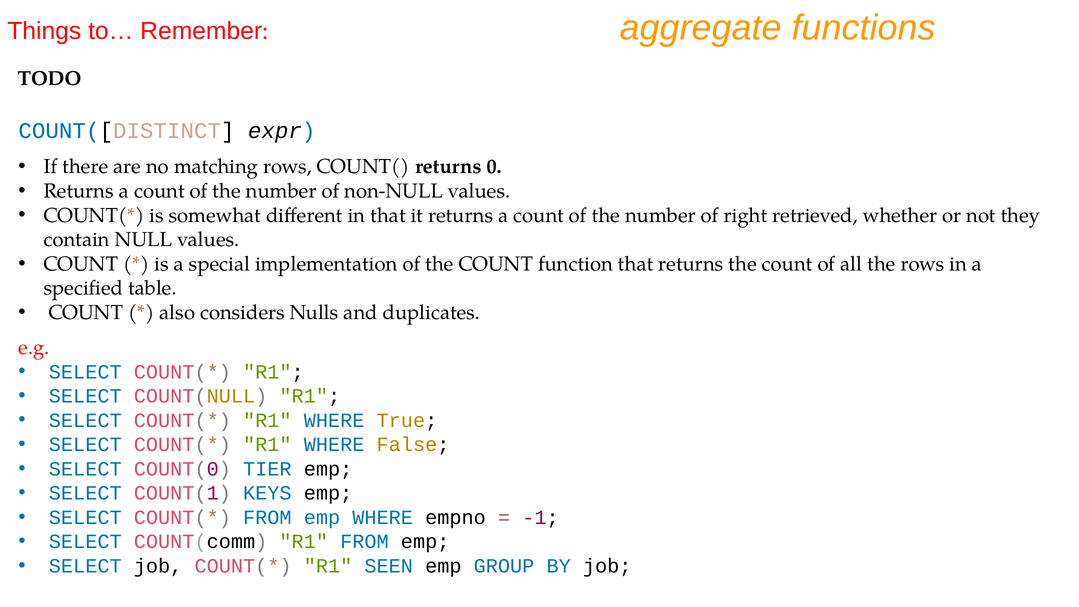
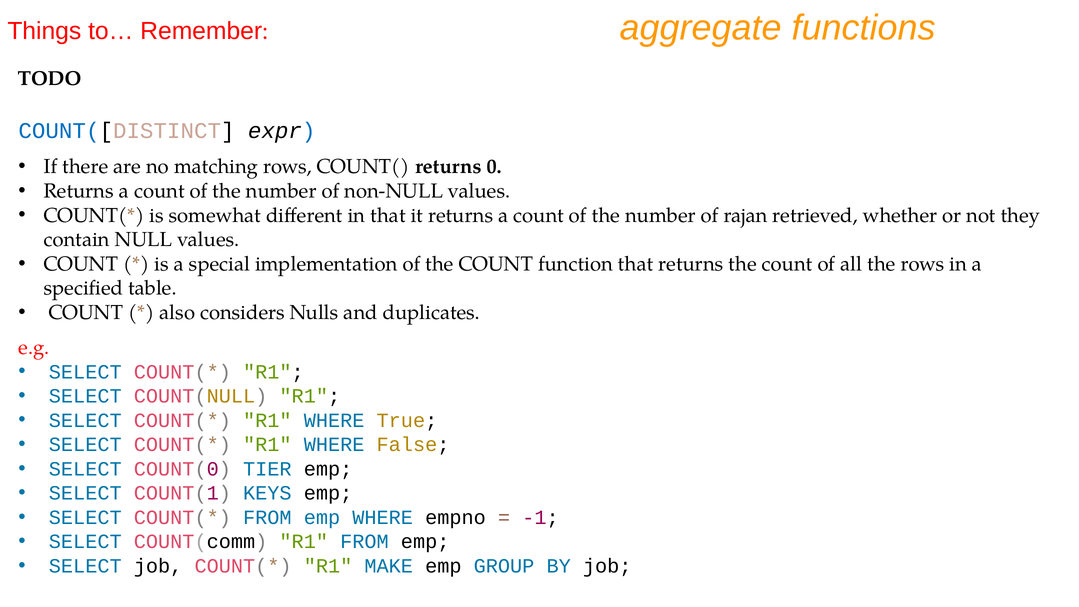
right: right -> rajan (746, 215)
SEEN: SEEN -> MAKE (389, 566)
